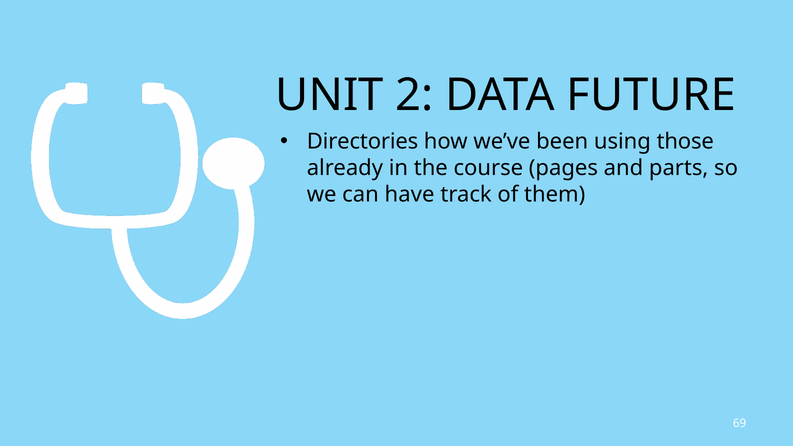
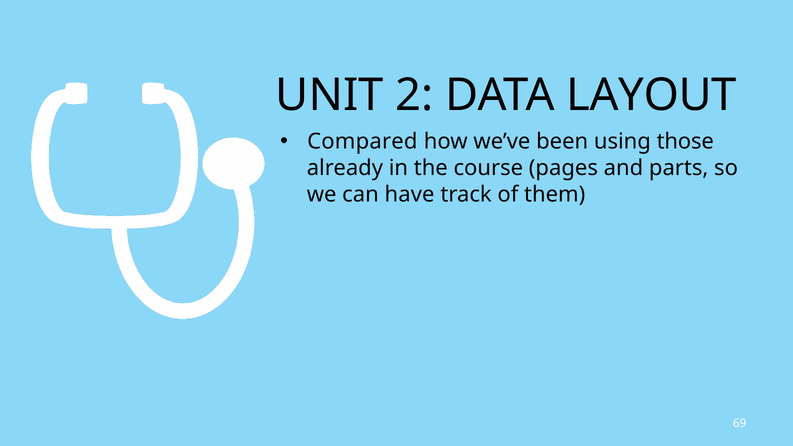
FUTURE: FUTURE -> LAYOUT (651, 95)
Directories: Directories -> Compared (362, 141)
